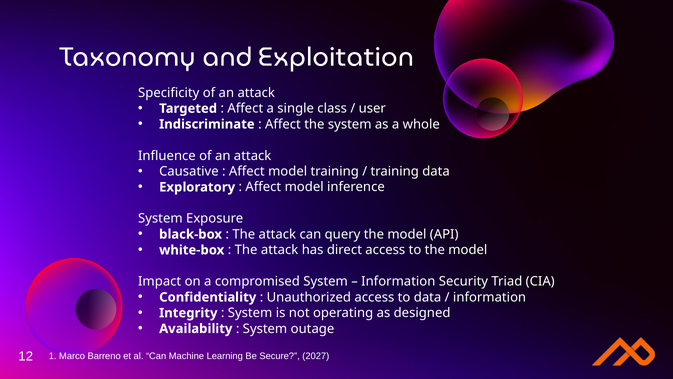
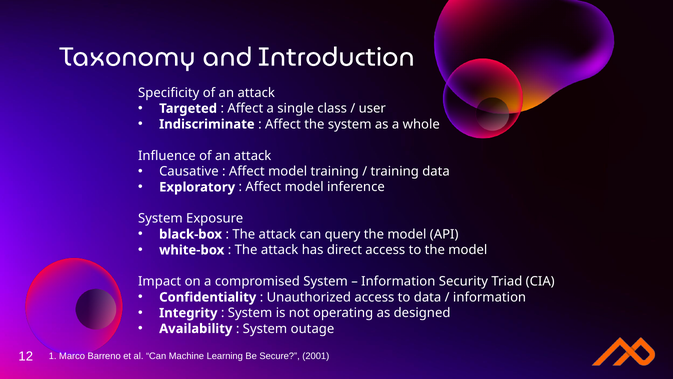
Exploitation: Exploitation -> Introduction (336, 57)
2027: 2027 -> 2001 (316, 356)
